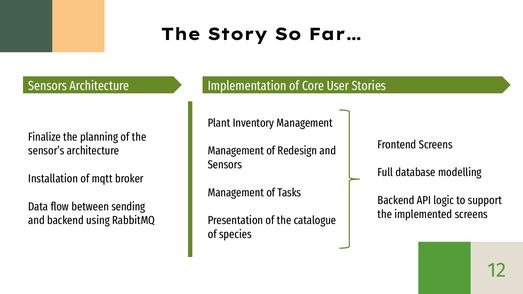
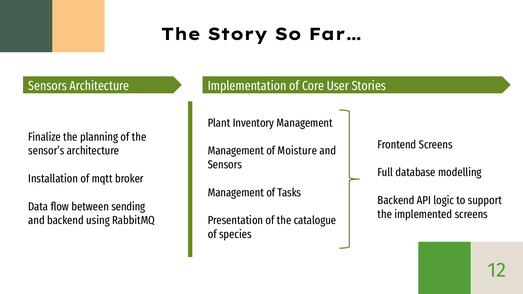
Redesign: Redesign -> Moisture (297, 151)
